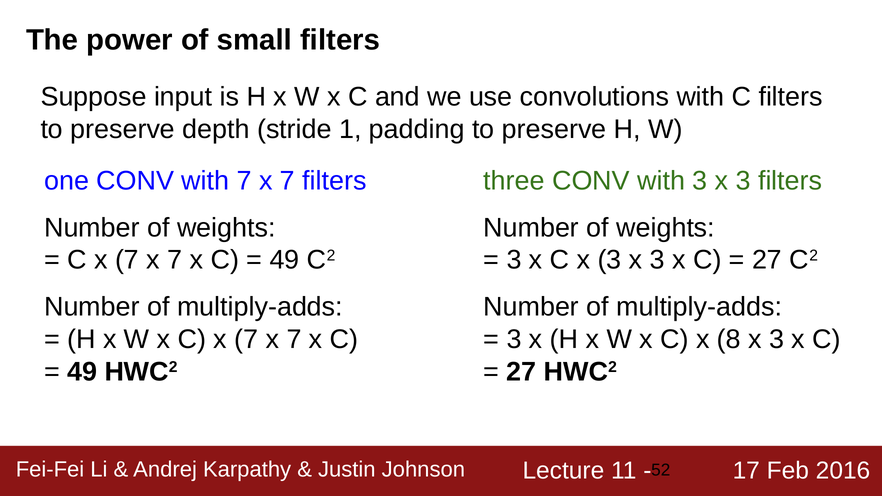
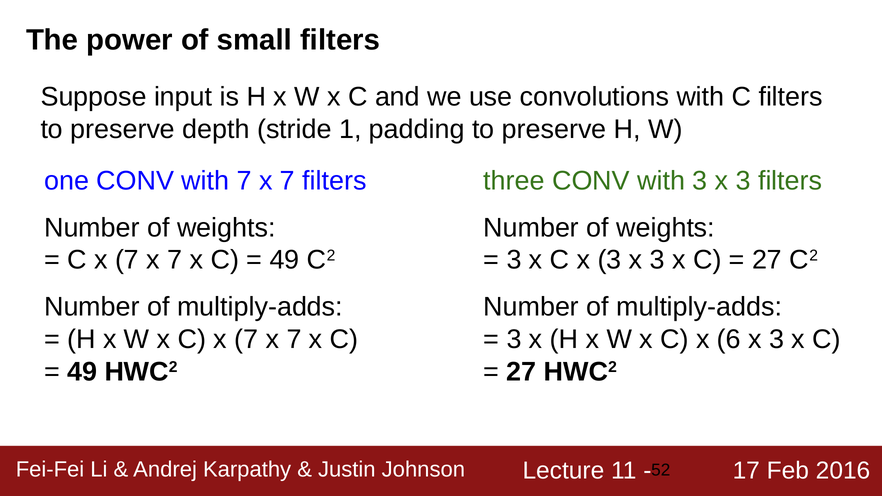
8: 8 -> 6 (729, 339)
